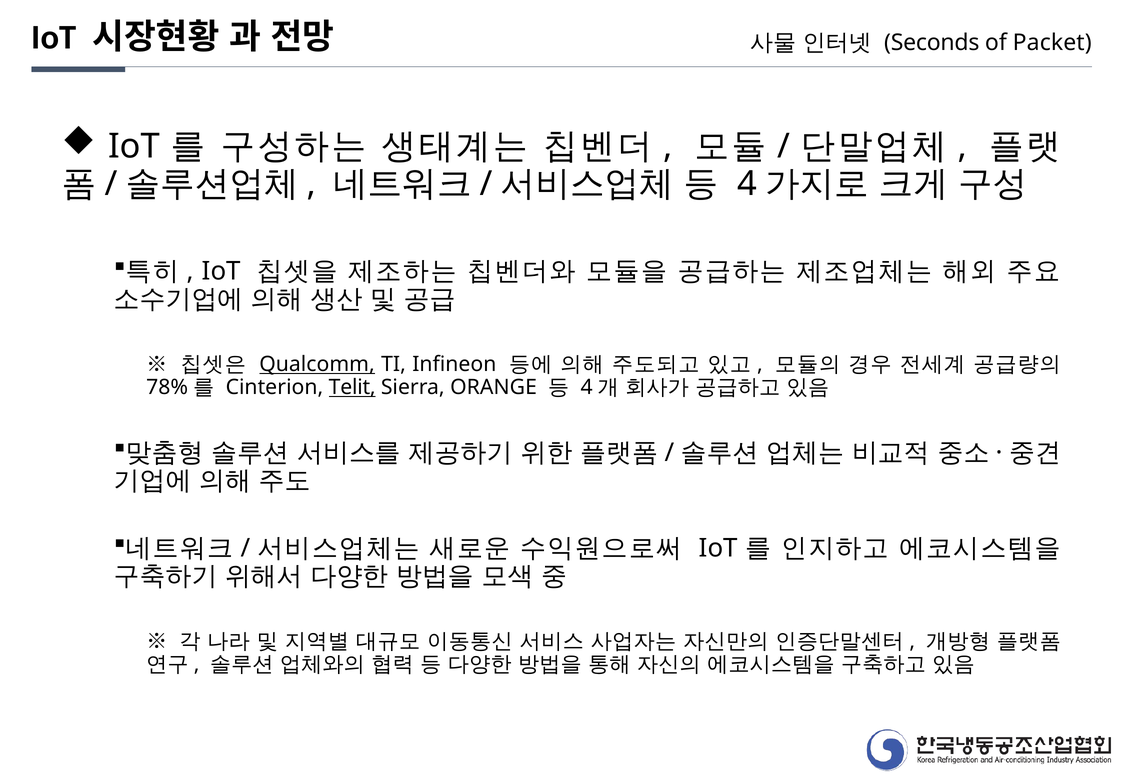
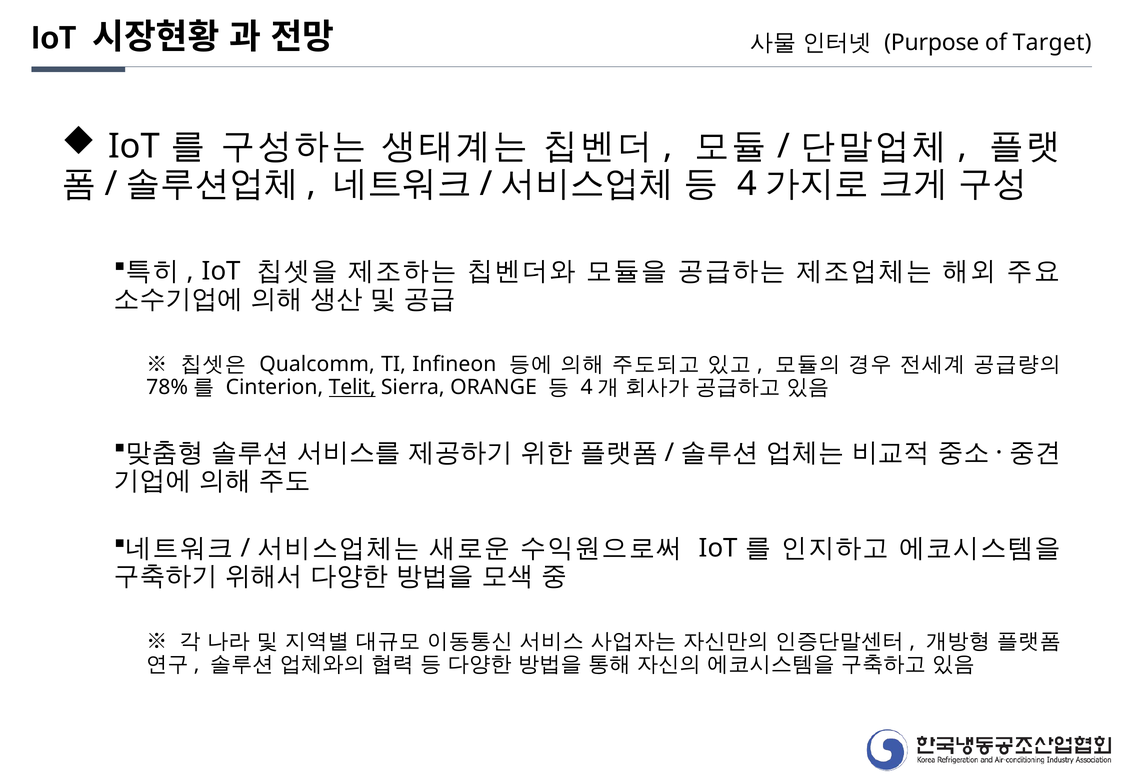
Seconds: Seconds -> Purpose (932, 43)
Packet: Packet -> Target (1052, 43)
Qualcomm underline: present -> none (317, 364)
